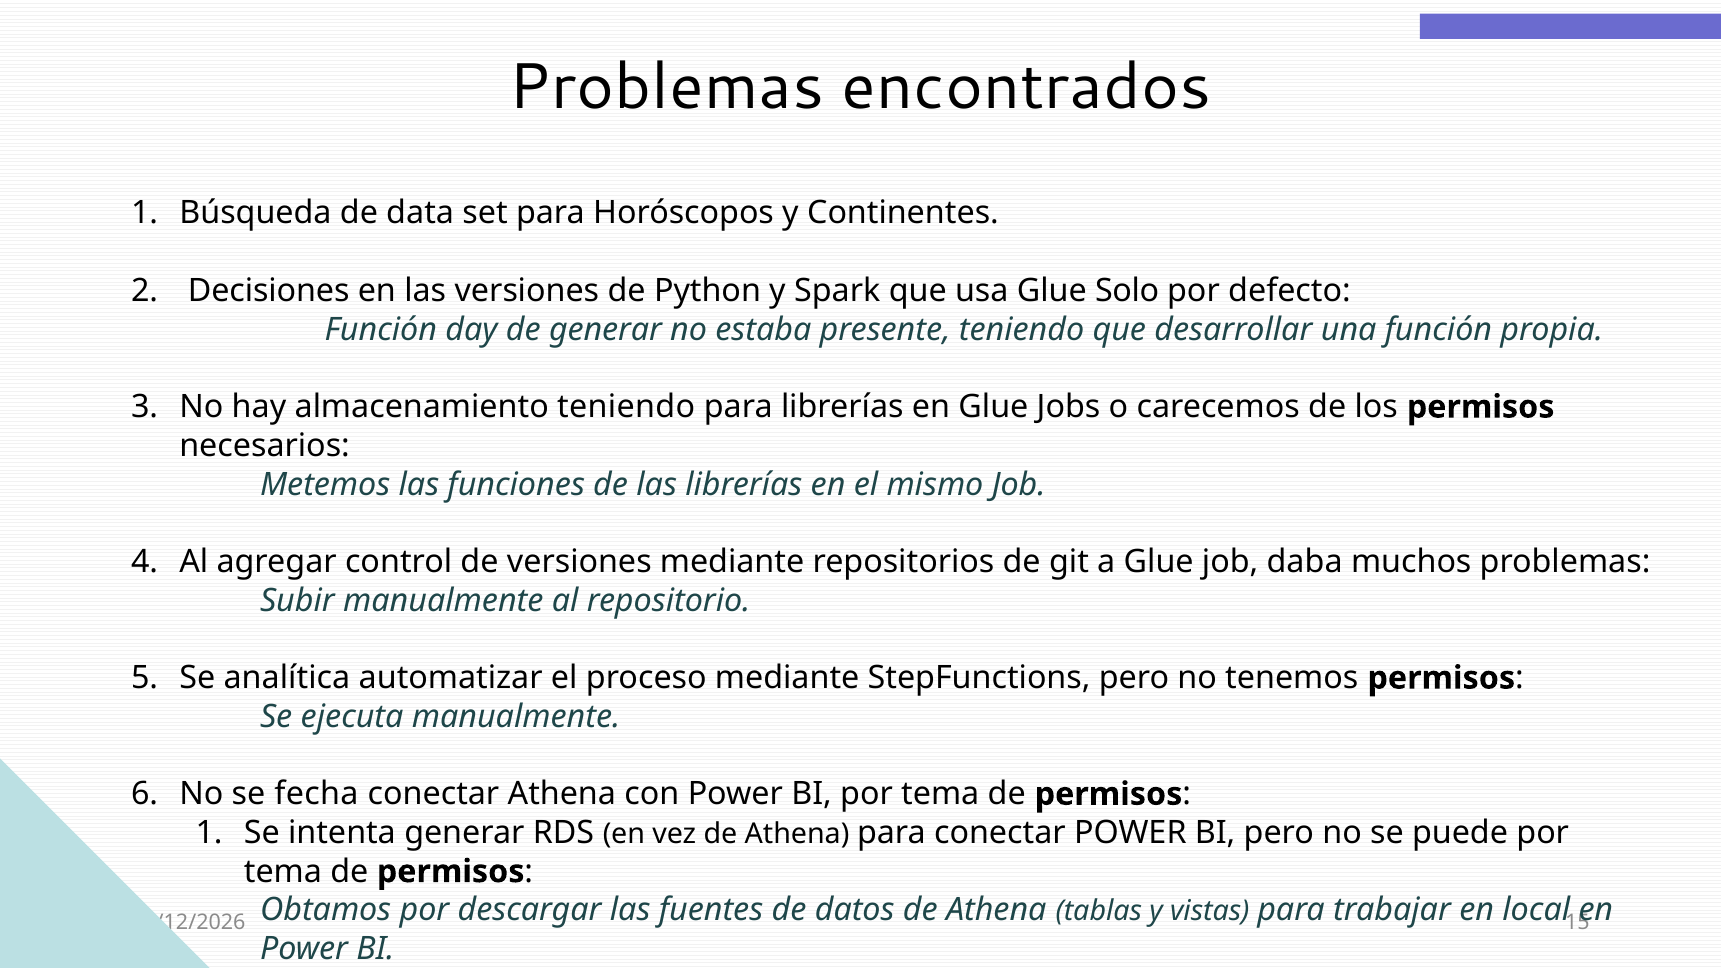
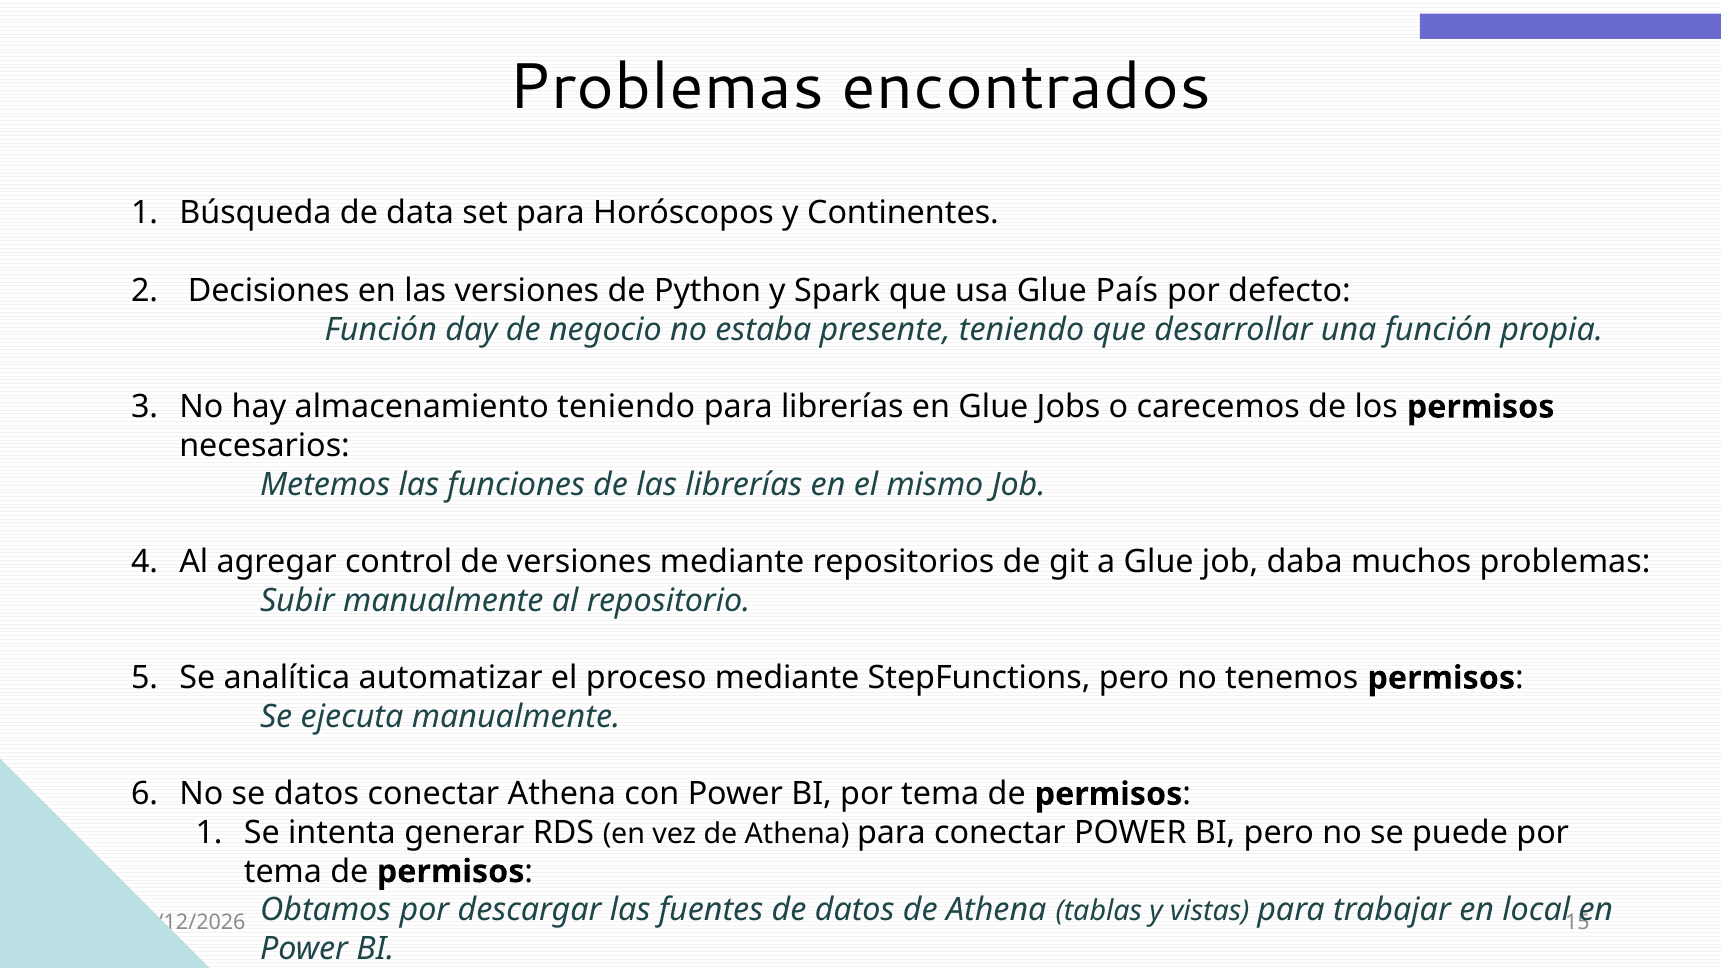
Solo: Solo -> País (1127, 291)
de generar: generar -> negocio (605, 330)
se fecha: fecha -> datos (316, 794)
